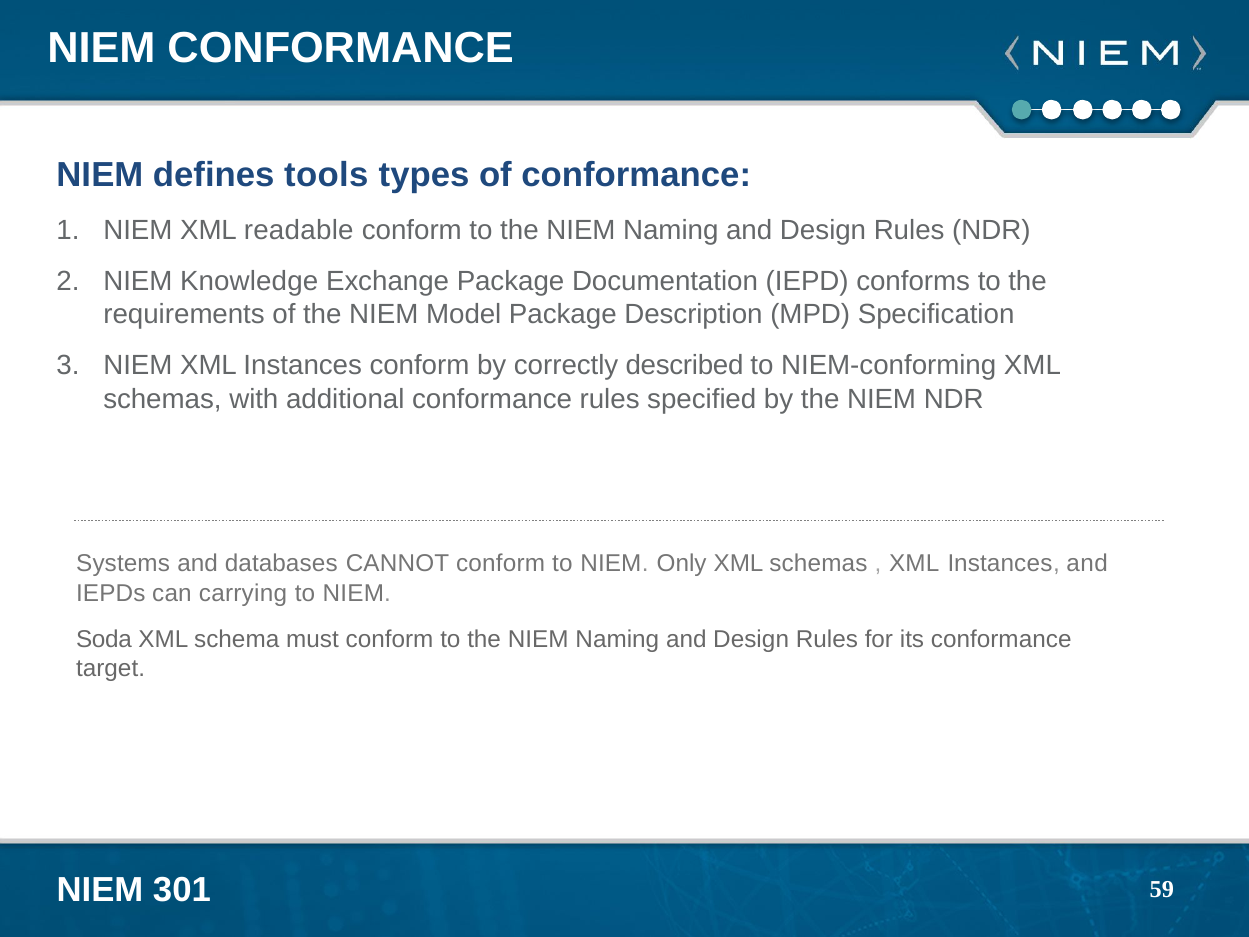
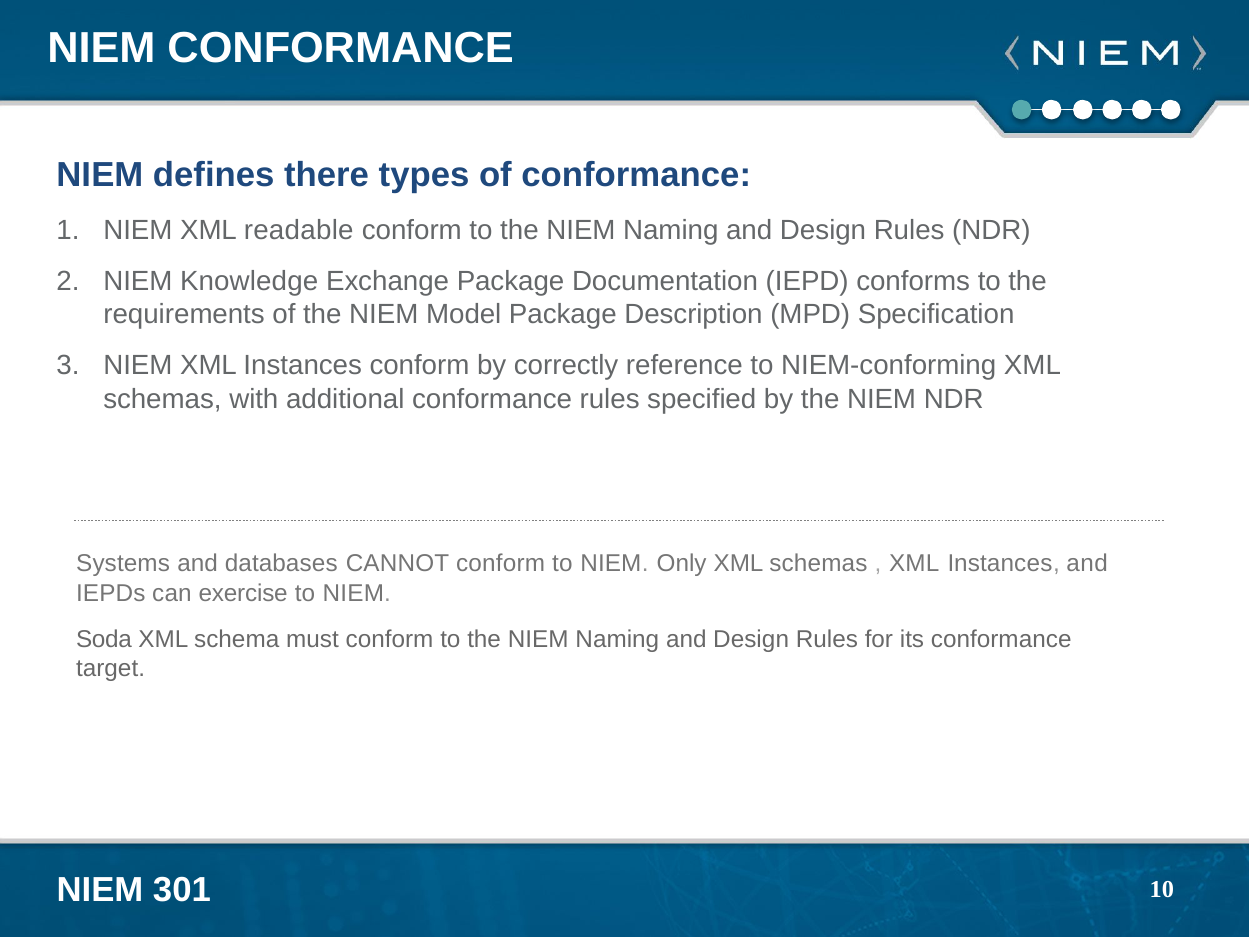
tools: tools -> there (327, 175)
described: described -> reference (684, 365)
carrying: carrying -> exercise (243, 594)
59: 59 -> 10 (1162, 889)
